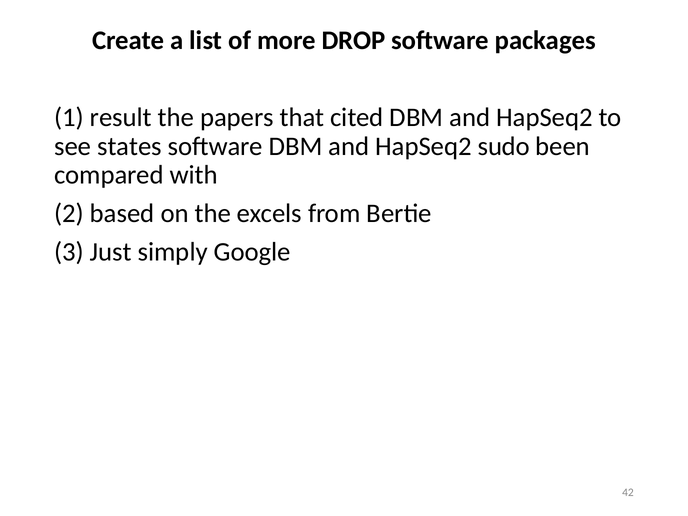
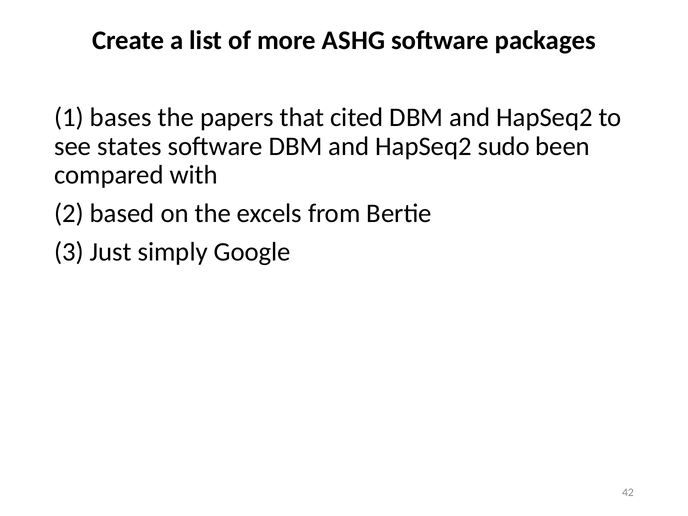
DROP: DROP -> ASHG (353, 41)
result: result -> bases (121, 117)
